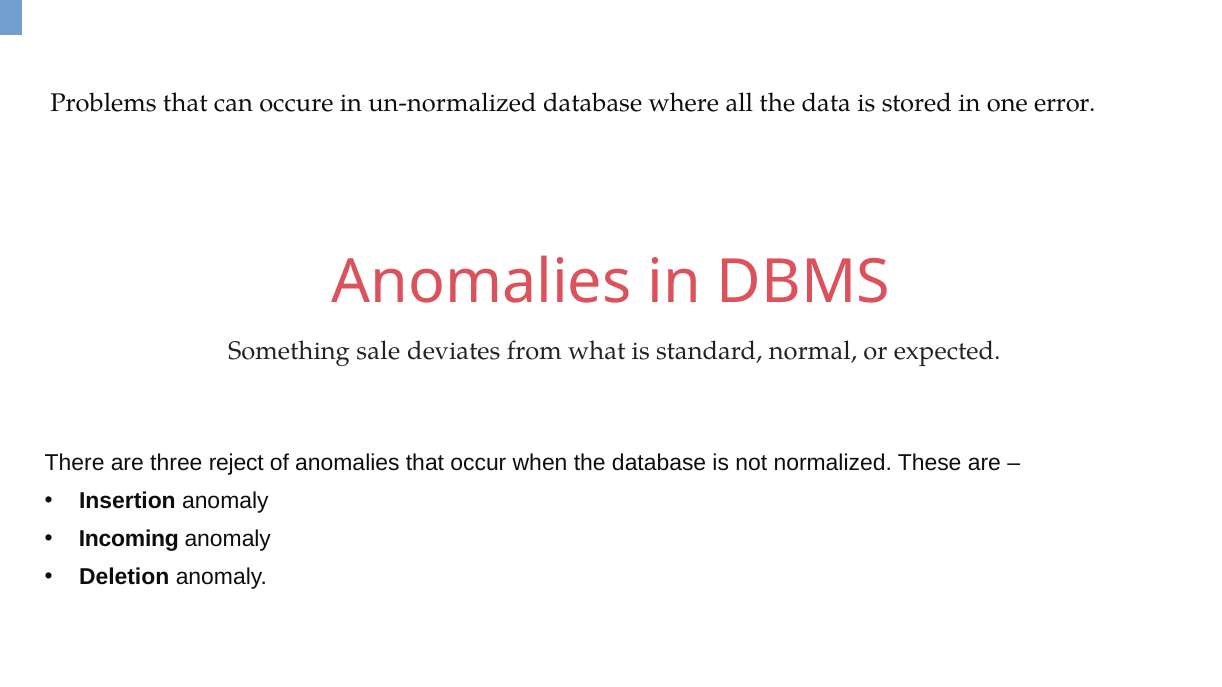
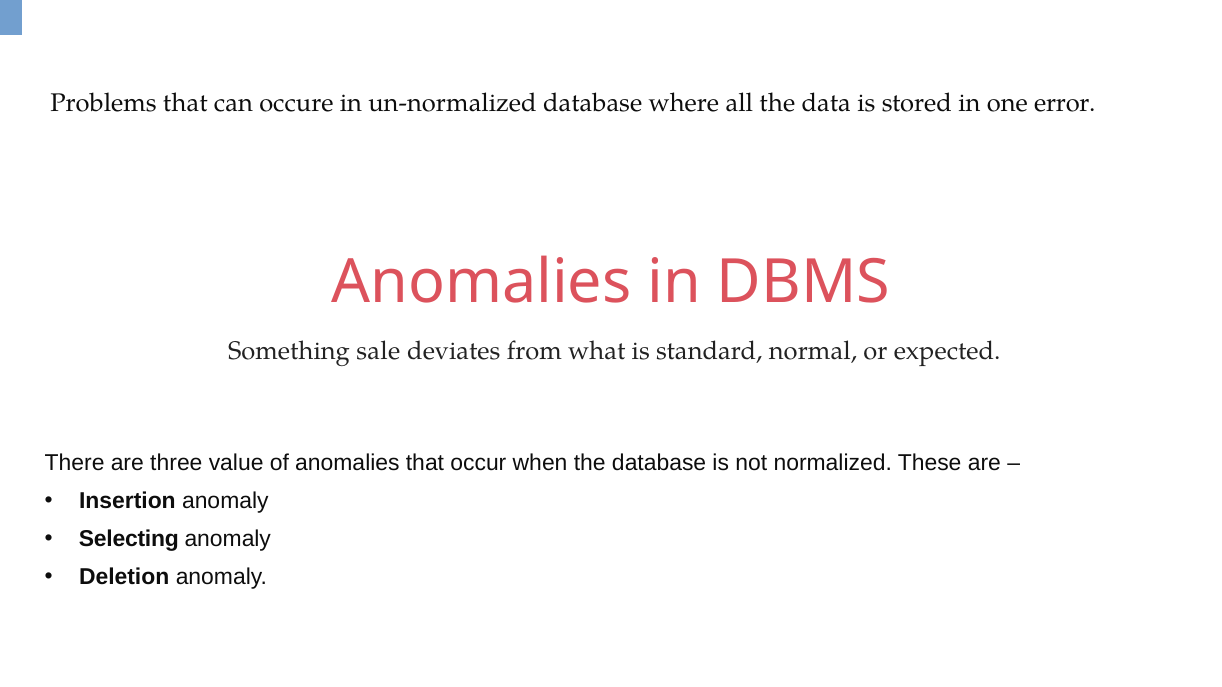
reject: reject -> value (236, 463)
Incoming: Incoming -> Selecting (129, 539)
